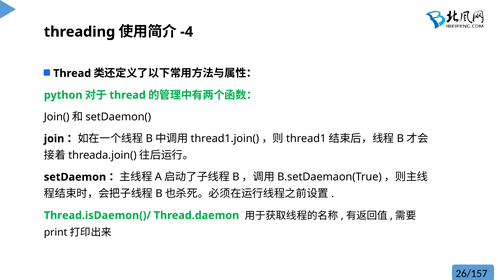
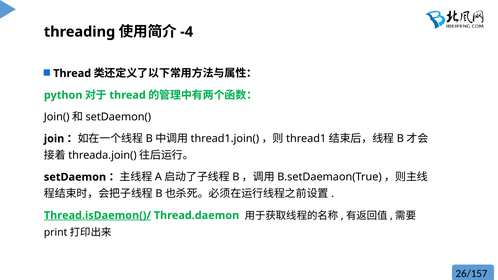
Thread.isDaemon()/ underline: none -> present (97, 216)
